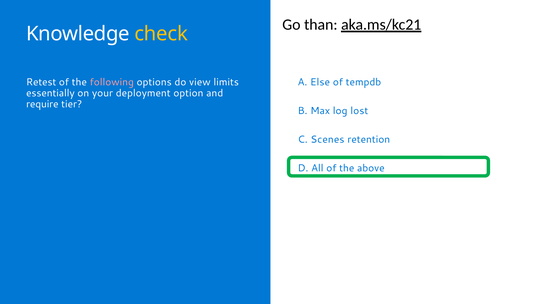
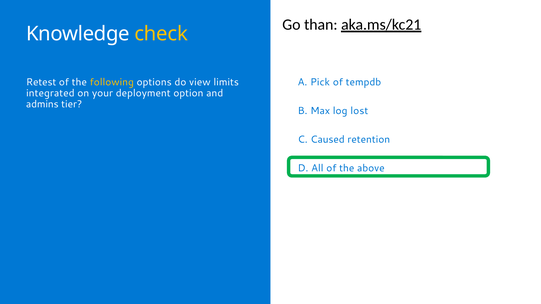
following colour: pink -> yellow (112, 82)
Else: Else -> Pick (320, 82)
essentially: essentially -> integrated (50, 93)
require: require -> admins (42, 104)
Scenes: Scenes -> Caused (328, 140)
